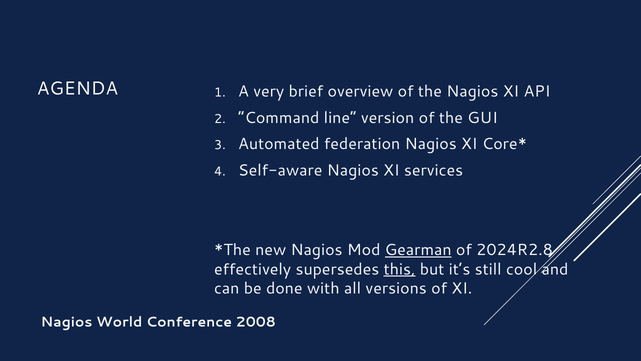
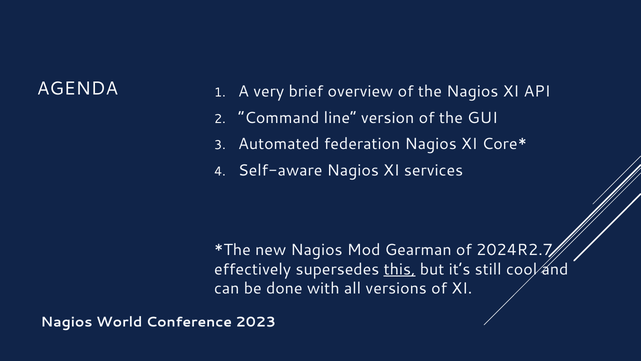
Gearman underline: present -> none (418, 250)
2024R2.8: 2024R2.8 -> 2024R2.7 (515, 250)
2008: 2008 -> 2023 (256, 322)
